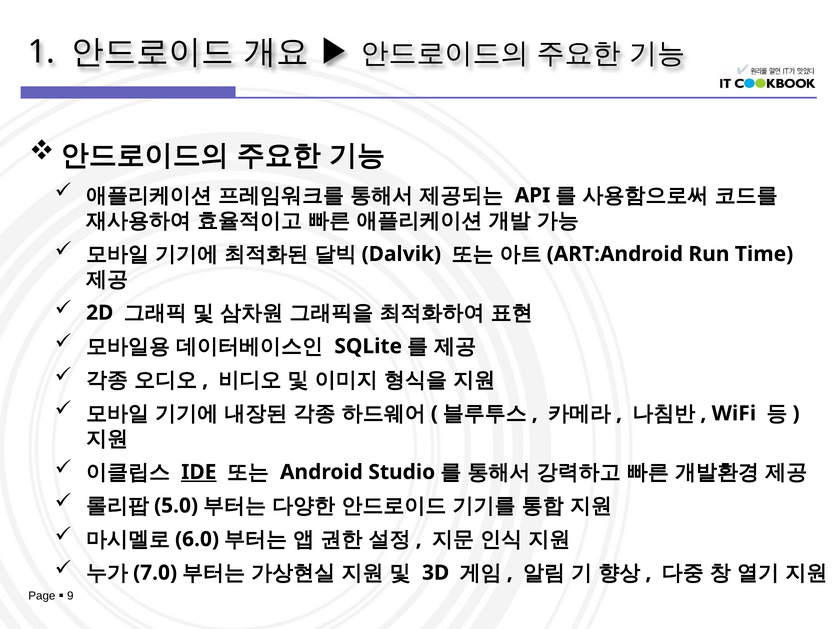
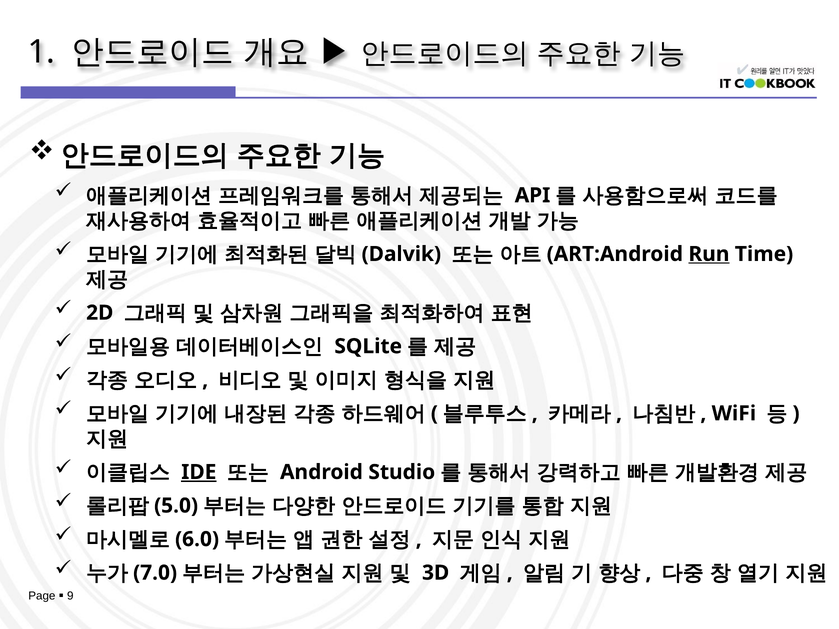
Run underline: none -> present (709, 254)
